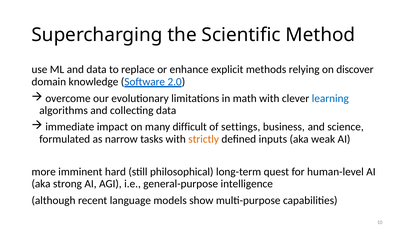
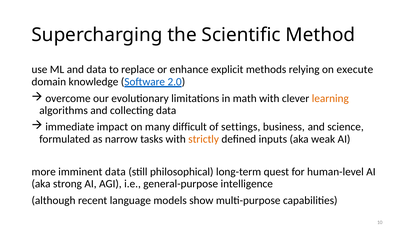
discover: discover -> execute (355, 70)
learning colour: blue -> orange (330, 98)
imminent hard: hard -> data (115, 172)
